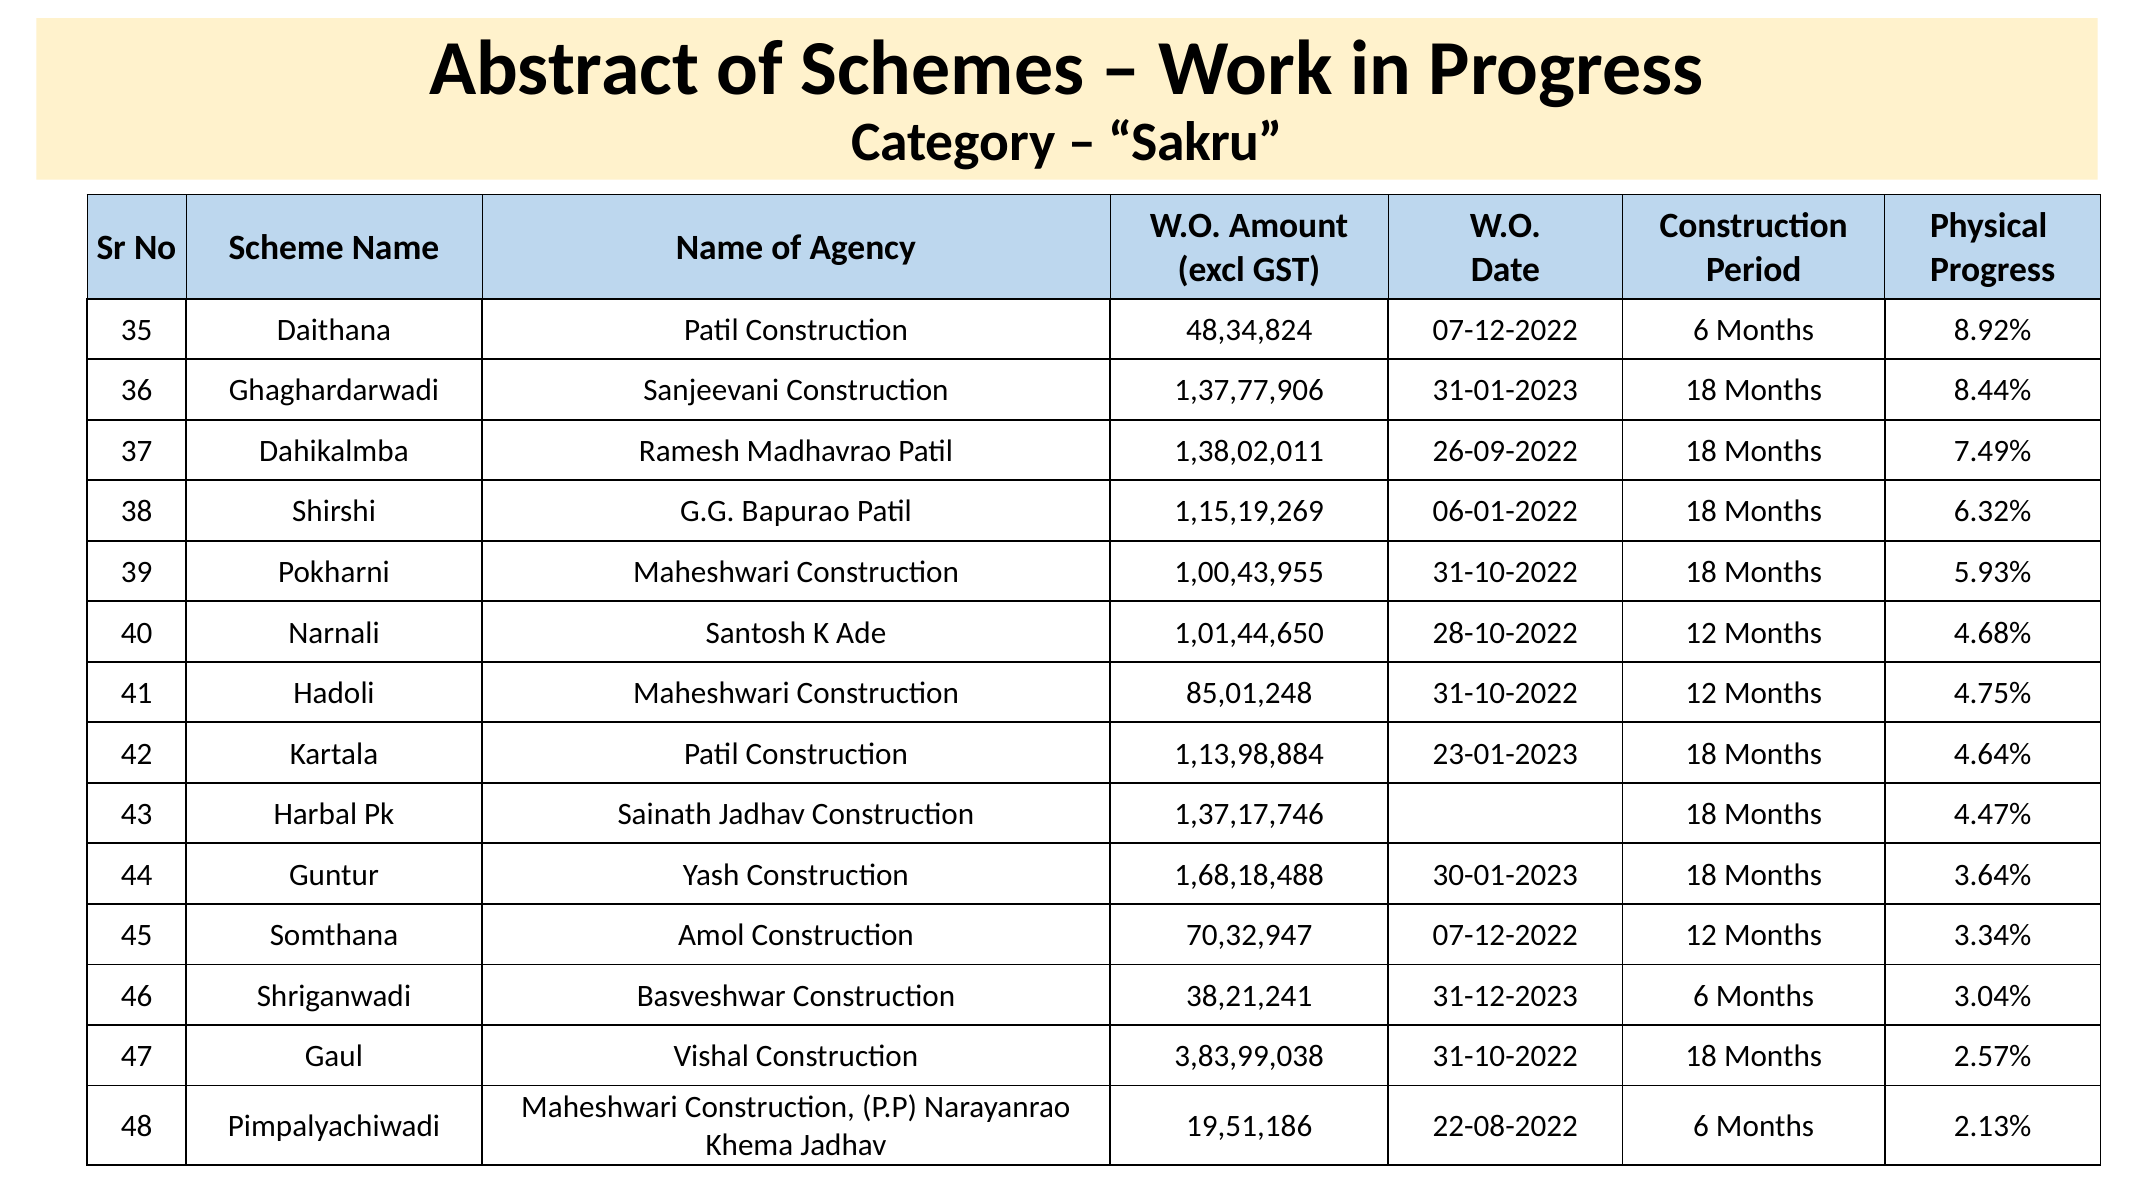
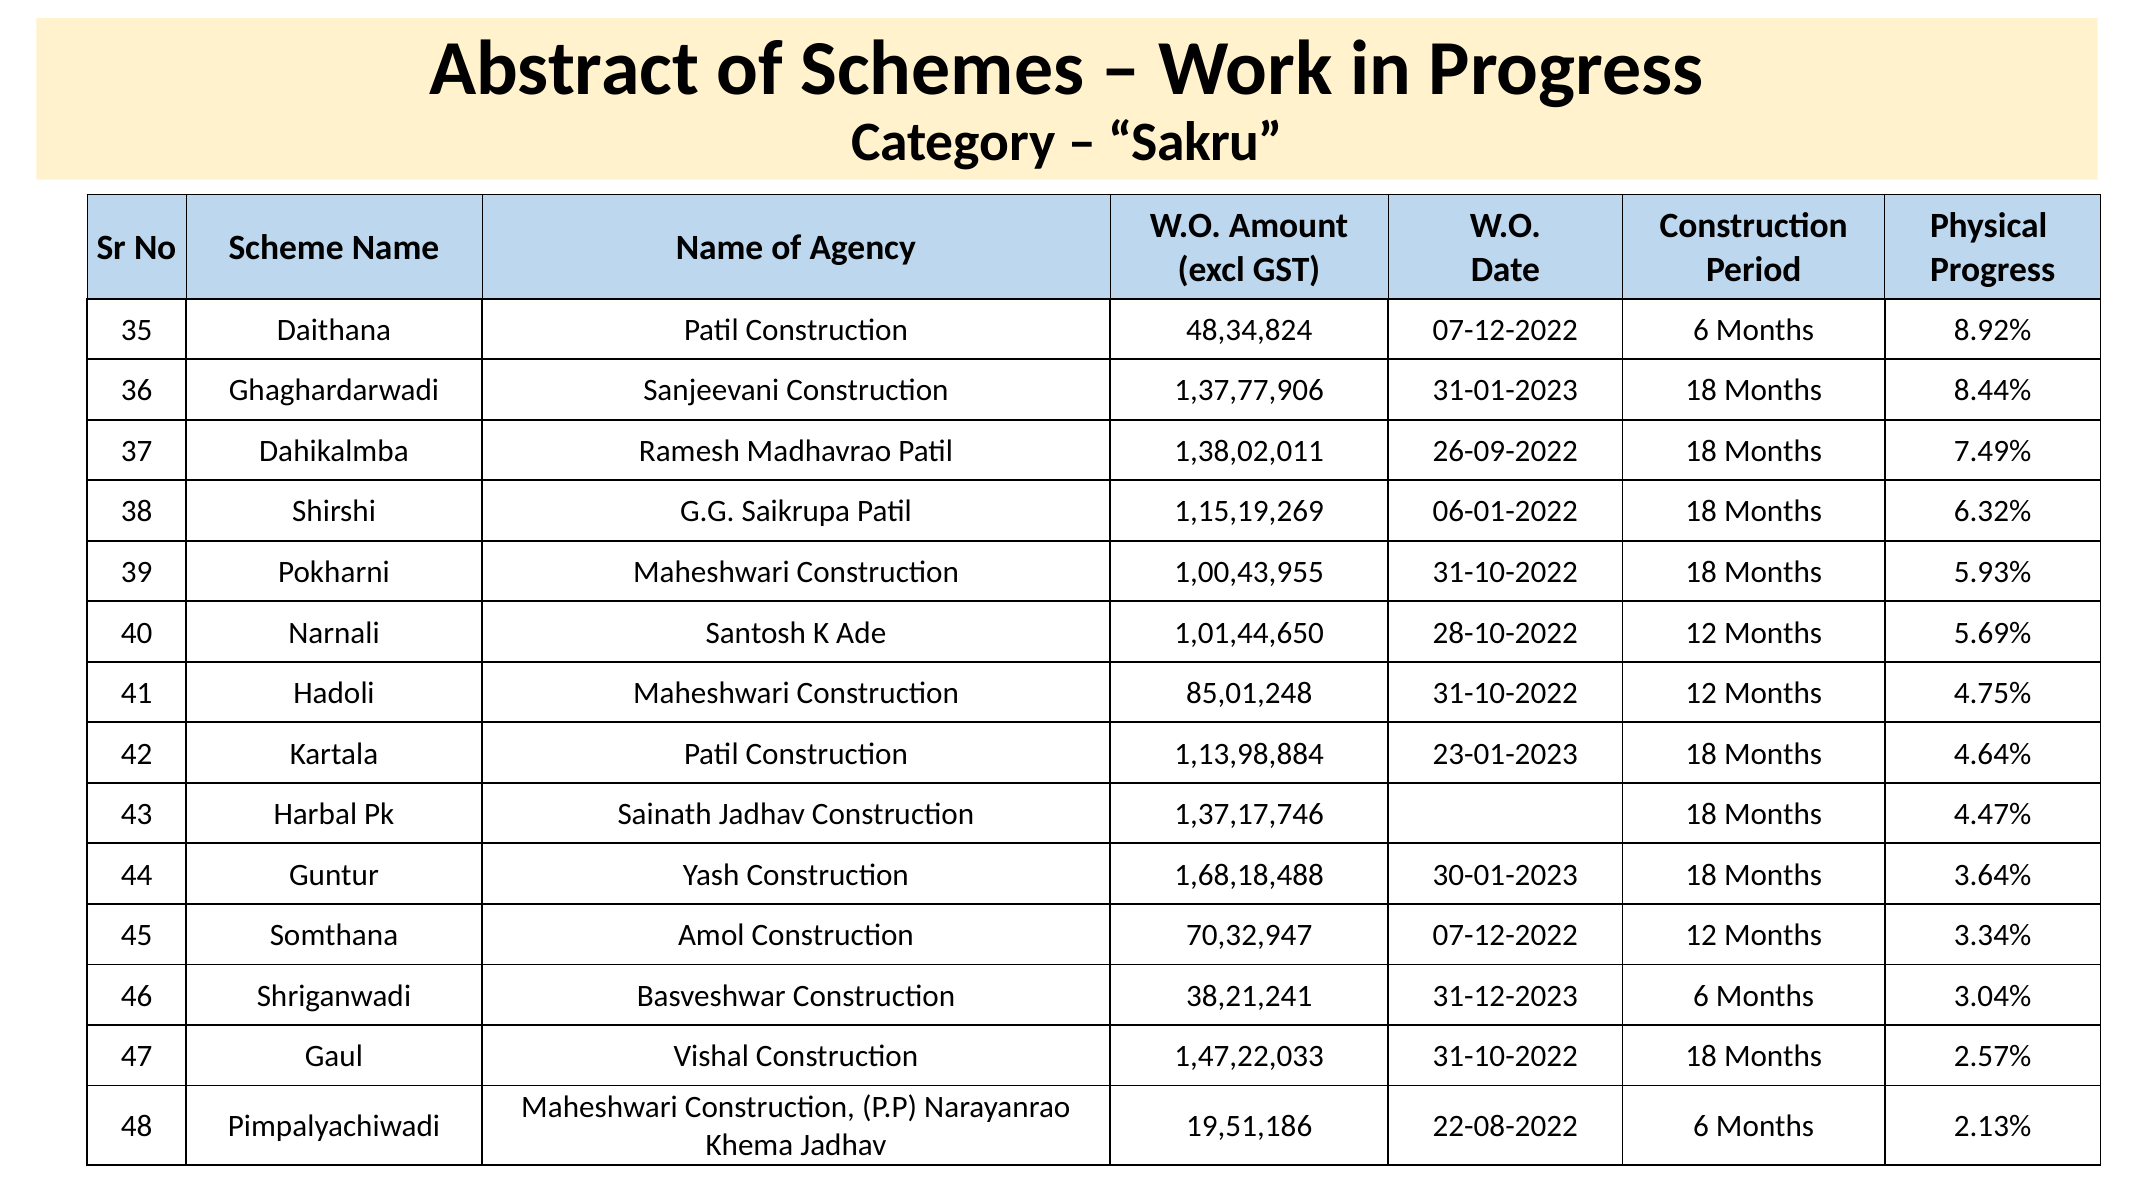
Bapurao: Bapurao -> Saikrupa (796, 512)
4.68%: 4.68% -> 5.69% (1993, 633)
3,83,99,038: 3,83,99,038 -> 1,47,22,033 (1249, 1057)
